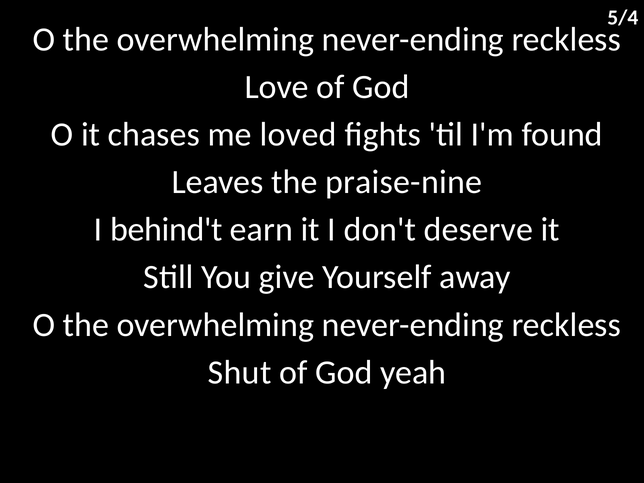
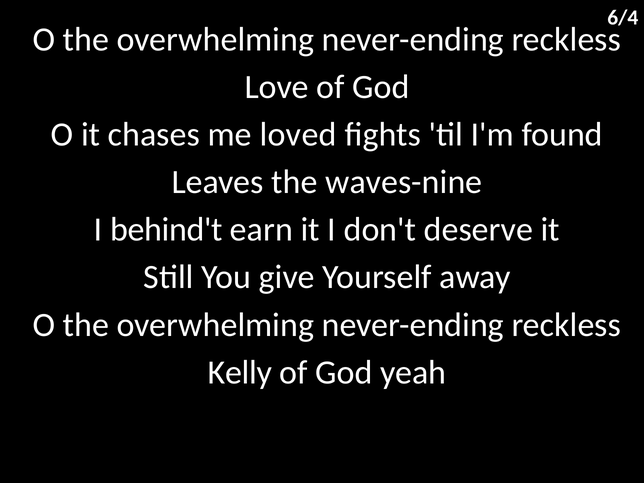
5/4: 5/4 -> 6/4 (623, 18)
praise-nine: praise-nine -> waves-nine (404, 182)
Shut: Shut -> Kelly (240, 372)
